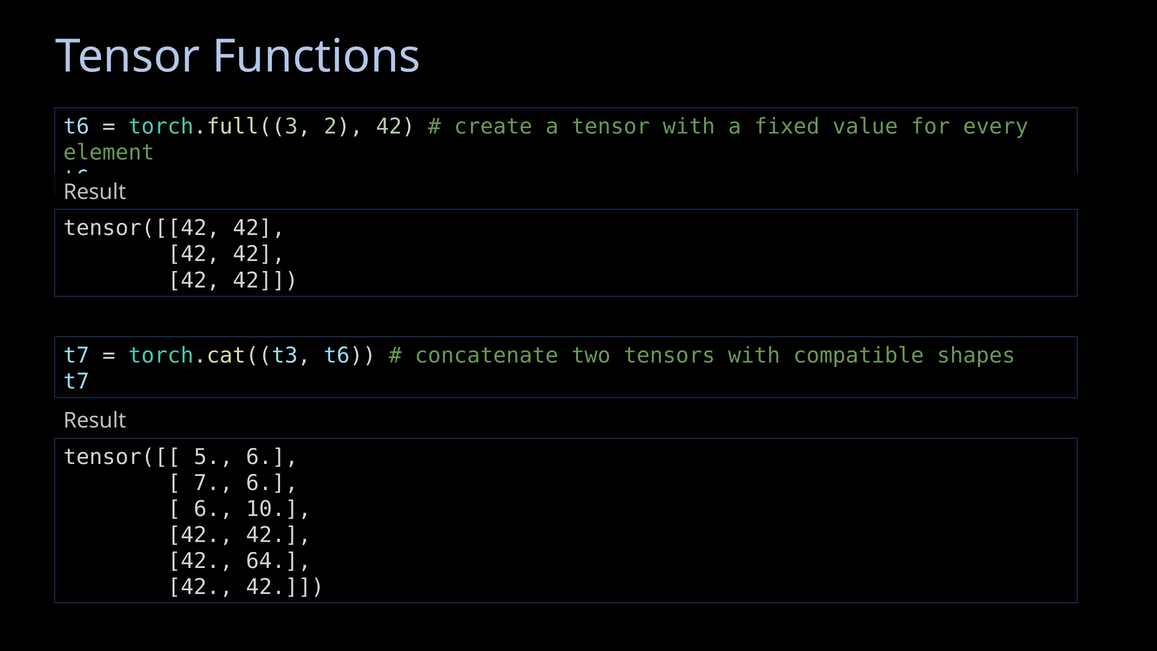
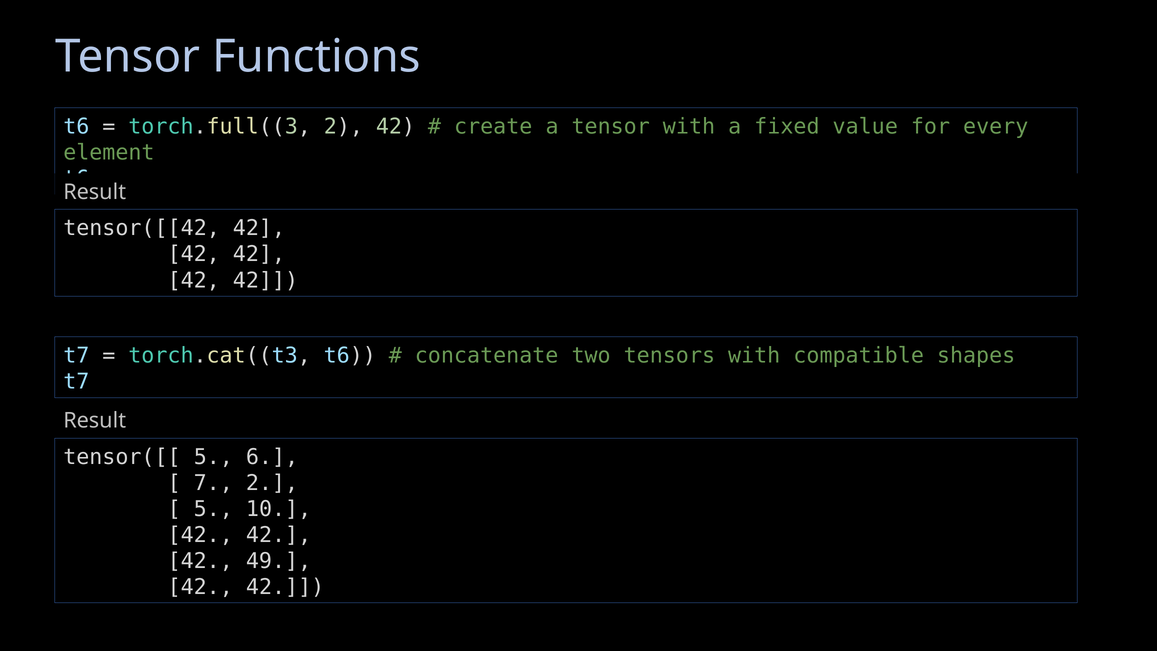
7 6: 6 -> 2 (272, 483)
6: 6 -> 5 (213, 509)
64: 64 -> 49 (279, 561)
